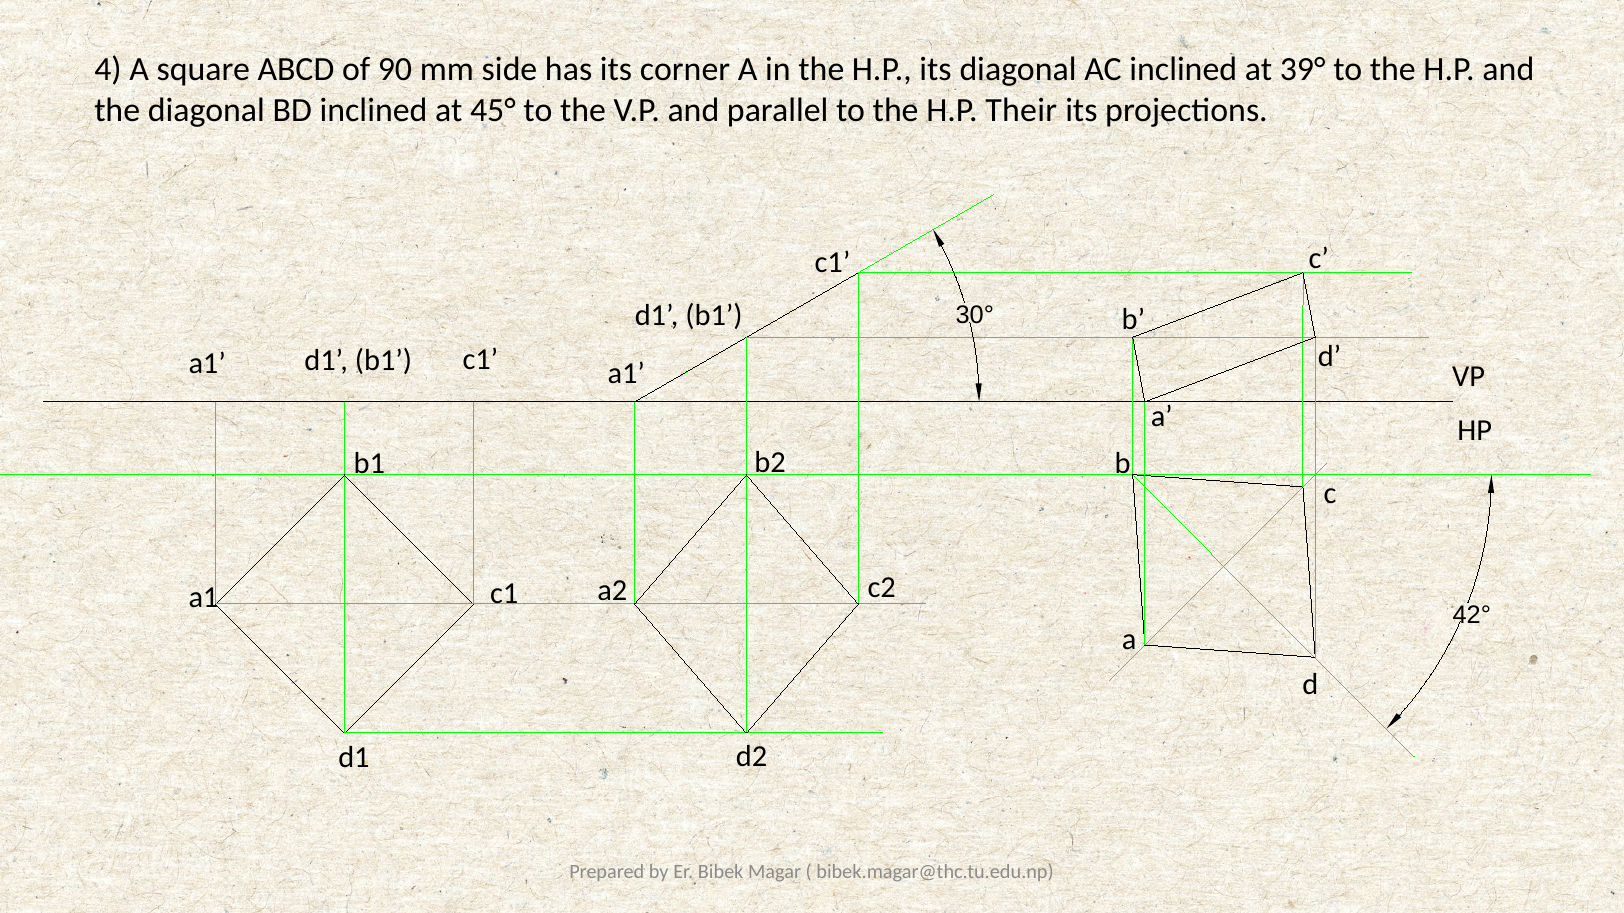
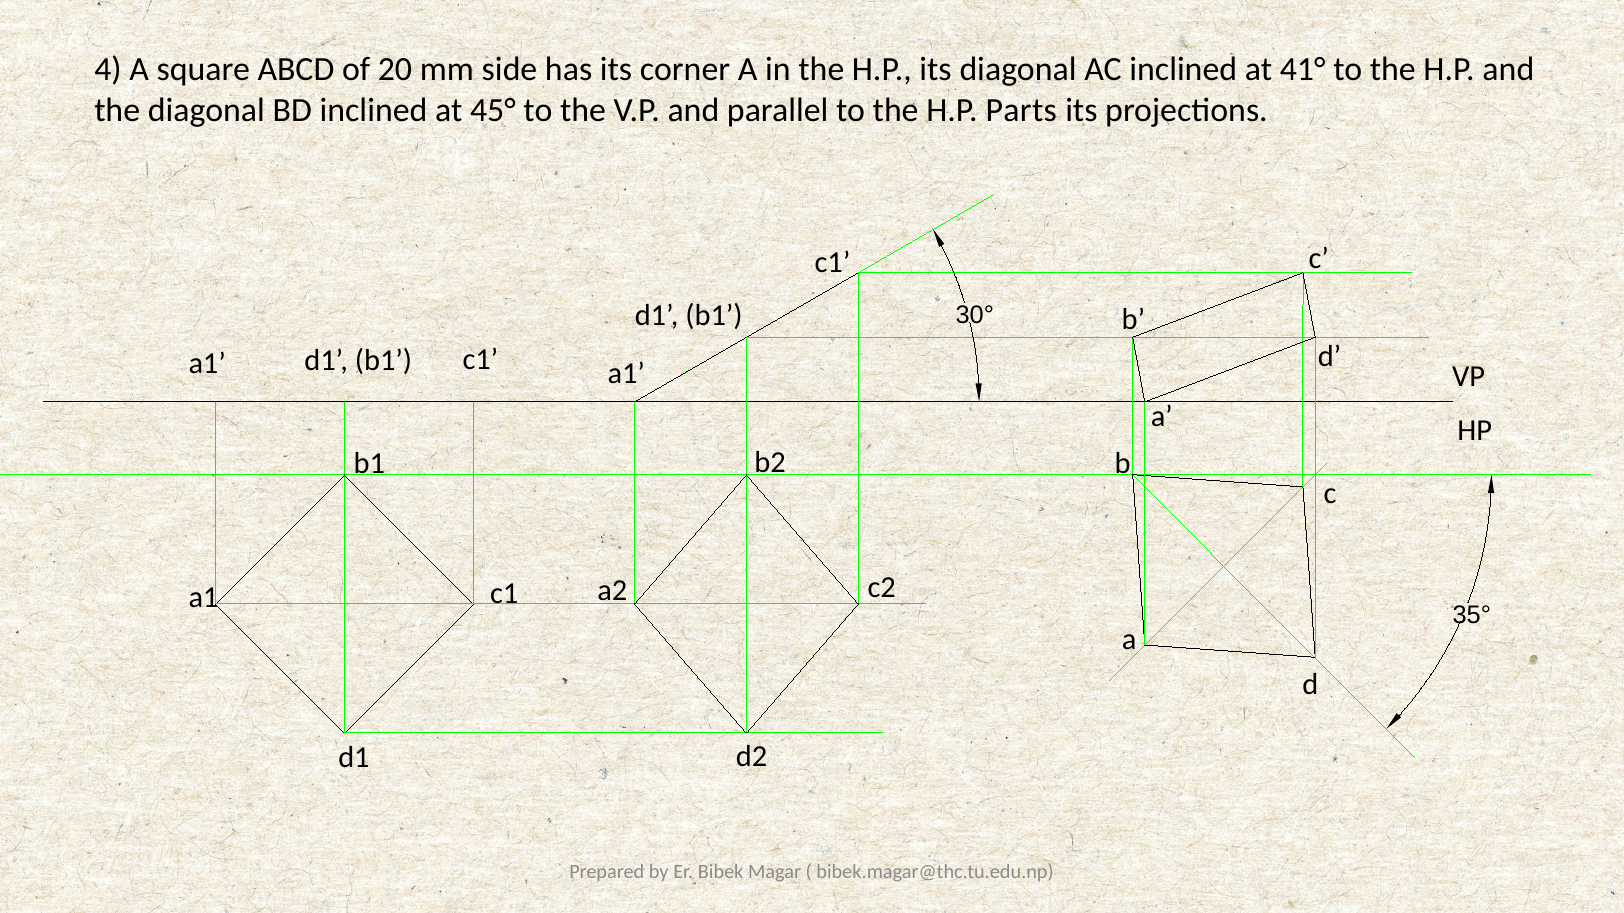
90: 90 -> 20 (395, 70)
39°: 39° -> 41° (1303, 70)
Their: Their -> Parts (1021, 110)
42°: 42° -> 35° (1472, 615)
